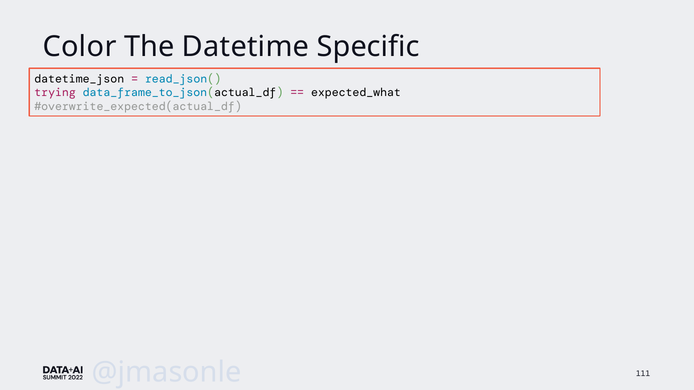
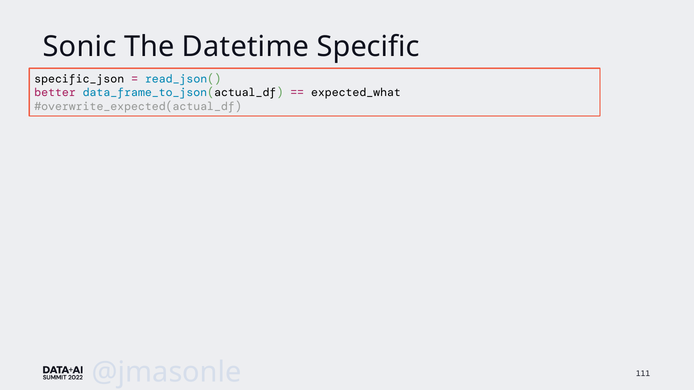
Color: Color -> Sonic (80, 47)
datetime_json: datetime_json -> specific_json (79, 79)
trying: trying -> better (55, 93)
